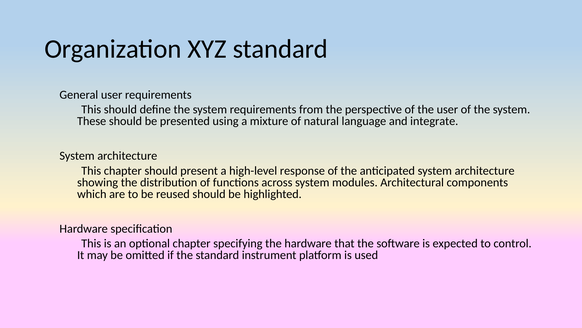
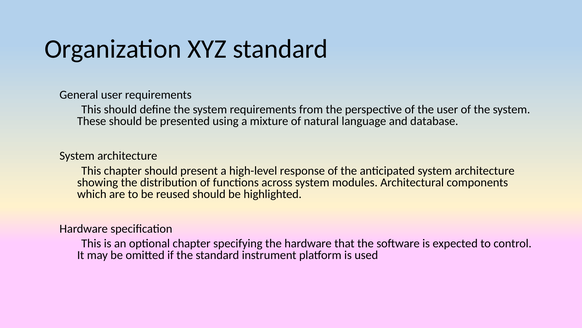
integrate: integrate -> database (434, 121)
